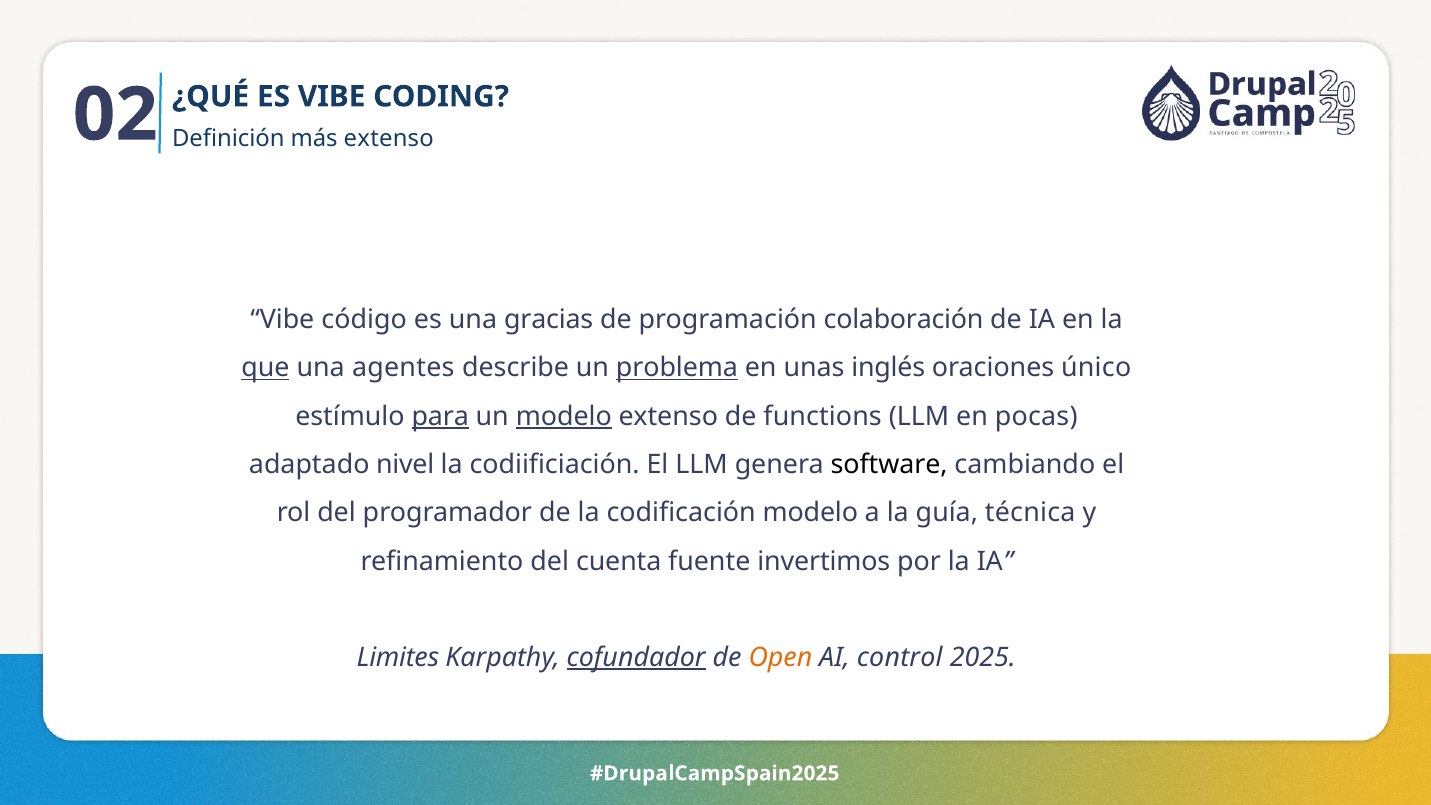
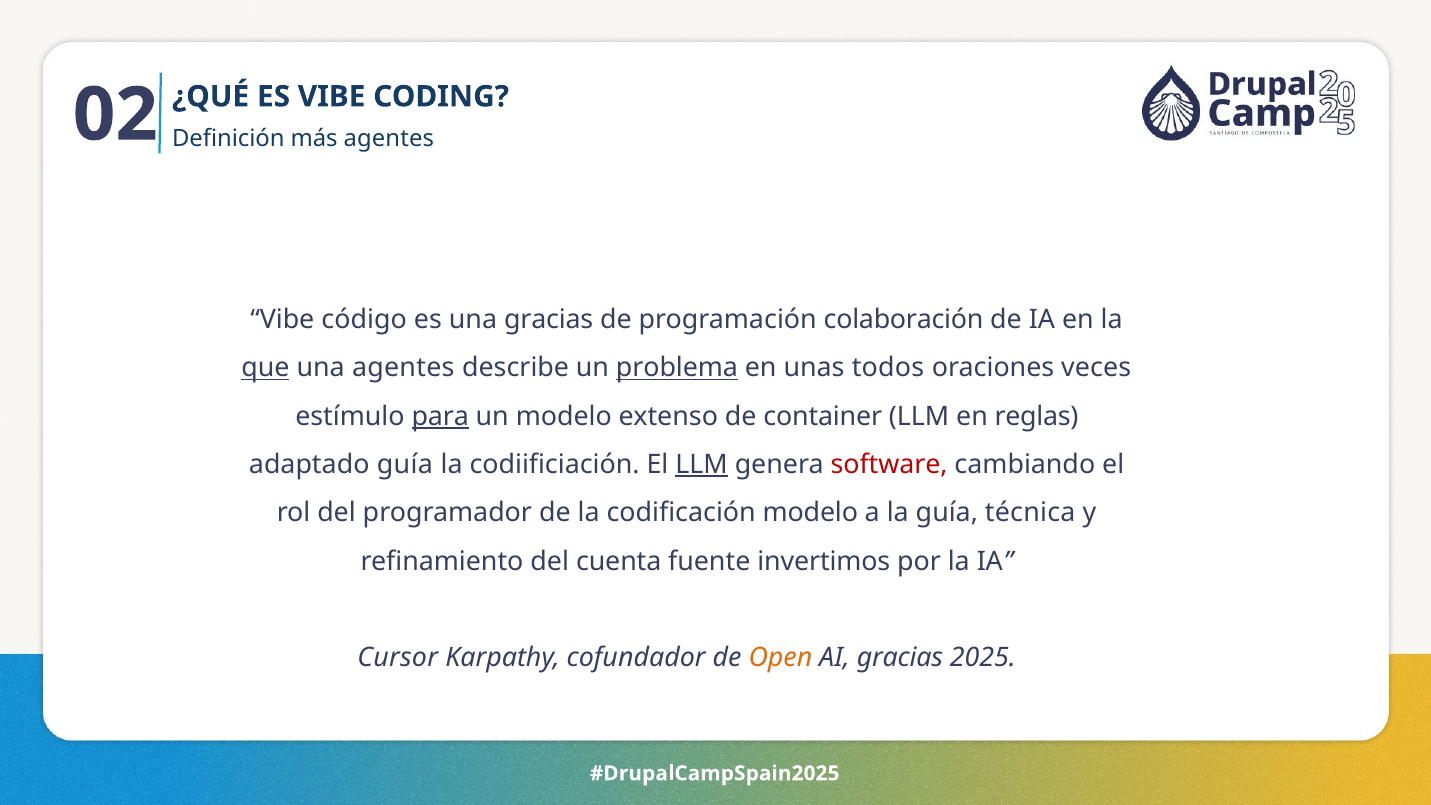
más extenso: extenso -> agentes (389, 139)
inglés: inglés -> todos (888, 368)
único: único -> veces (1096, 368)
modelo underline: present -> none (564, 416)
functions: functions -> container (823, 416)
pocas: pocas -> reglas (1037, 416)
adaptado nivel: nivel -> guía (405, 465)
LLM underline: none -> present (702, 465)
software colour: black -> red (889, 465)
Limites: Limites -> Cursor (398, 658)
cofundador underline: present -> none (636, 658)
AI control: control -> gracias (900, 658)
